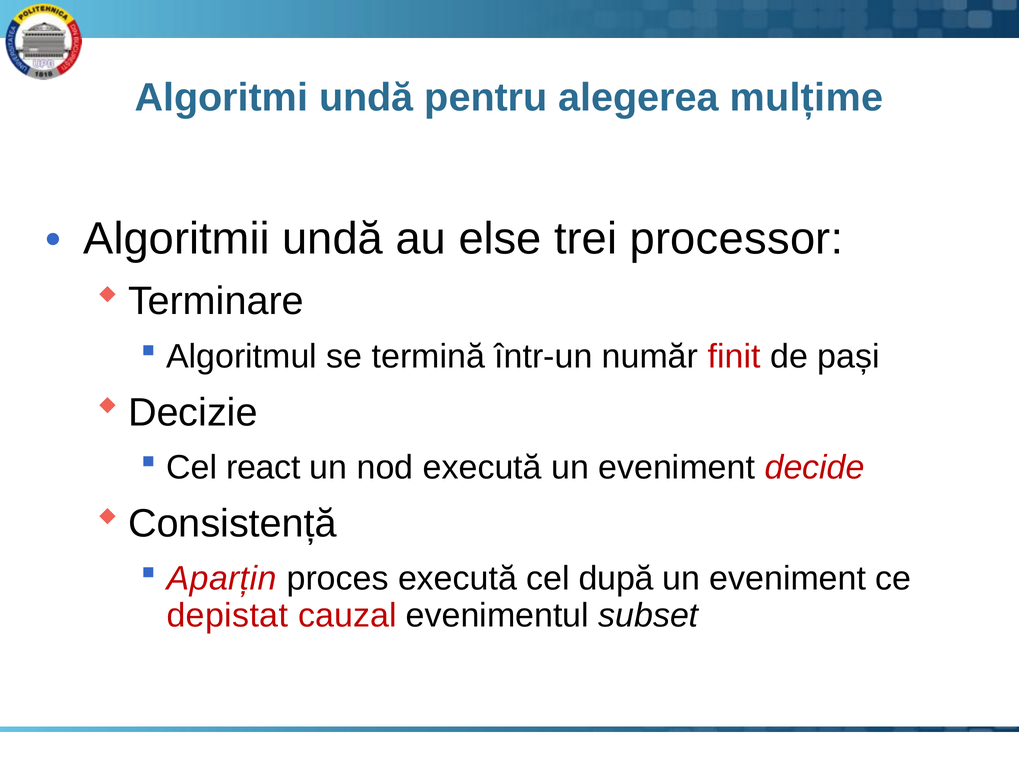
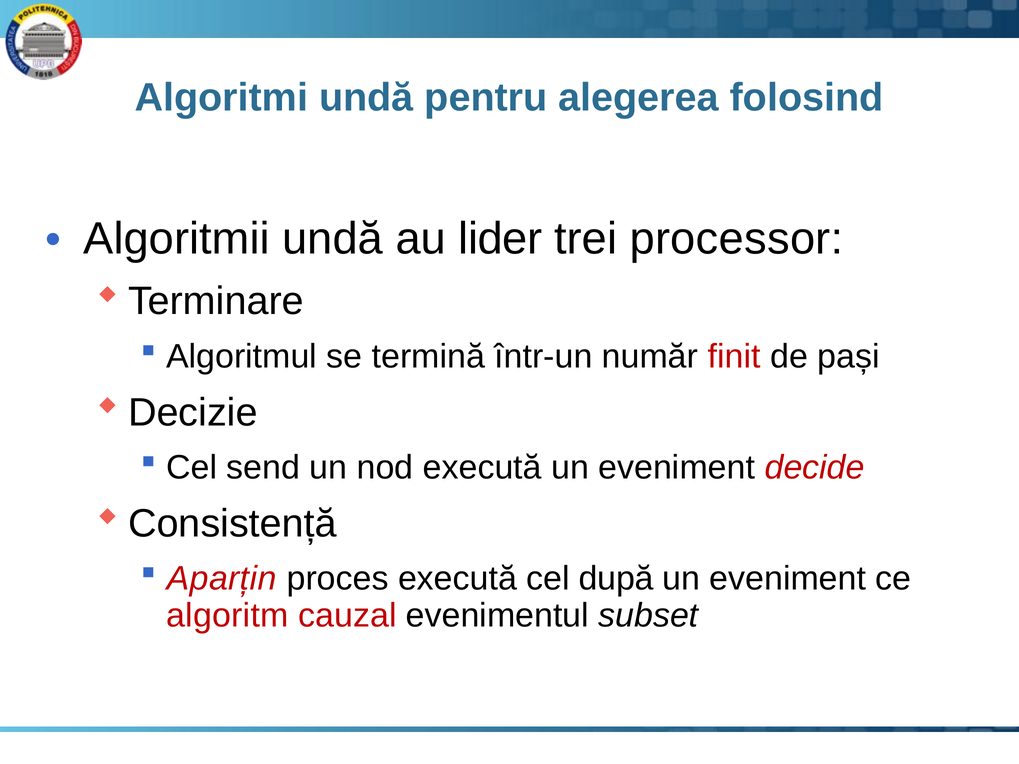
mulțime: mulțime -> folosind (807, 98)
else: else -> lider (500, 239)
react: react -> send (263, 468)
depistat: depistat -> algoritm (227, 616)
